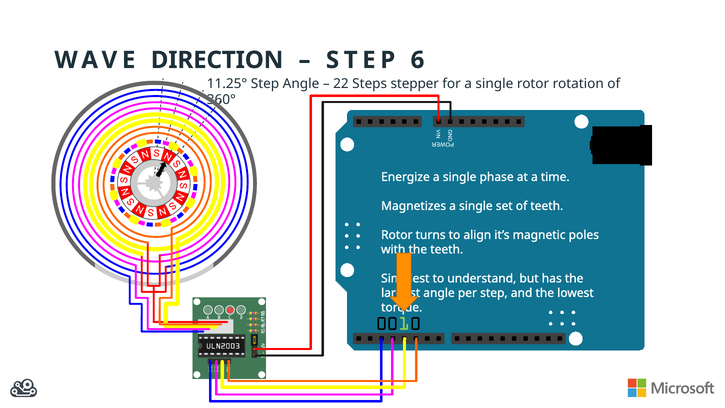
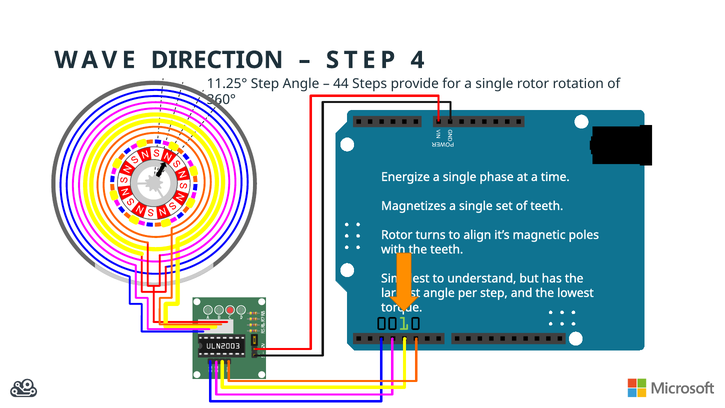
6: 6 -> 4 (417, 60)
22: 22 -> 44 (341, 83)
stepper: stepper -> provide (415, 83)
